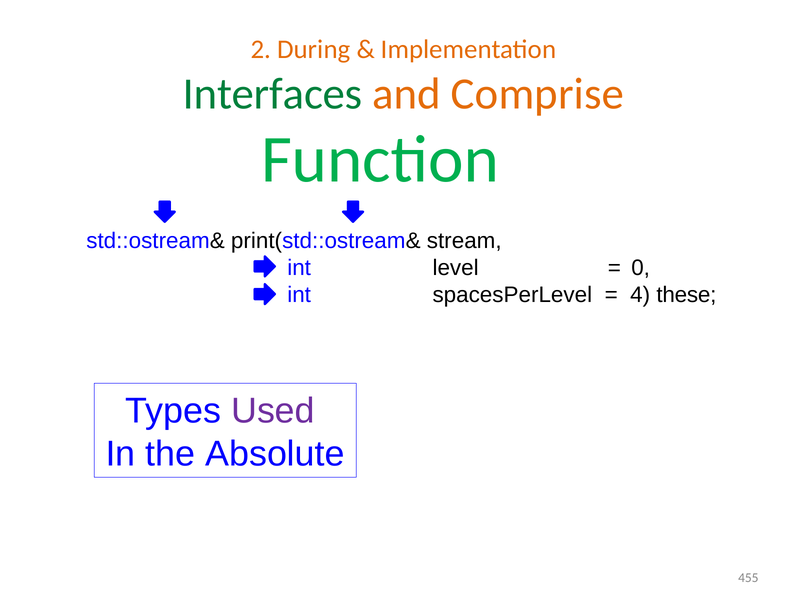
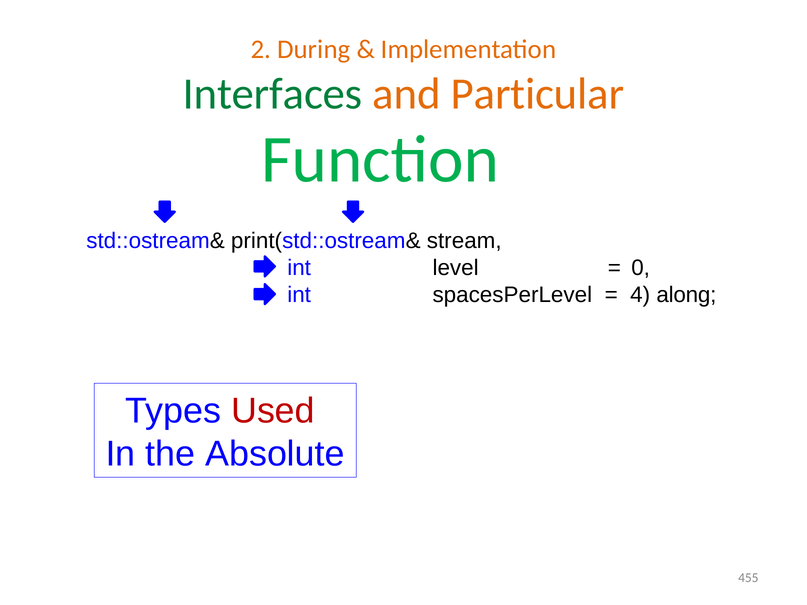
Comprise: Comprise -> Particular (538, 94)
these: these -> along (686, 295)
Used colour: purple -> red (273, 411)
